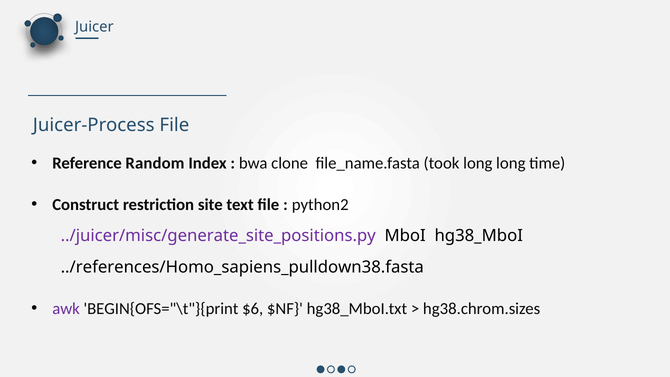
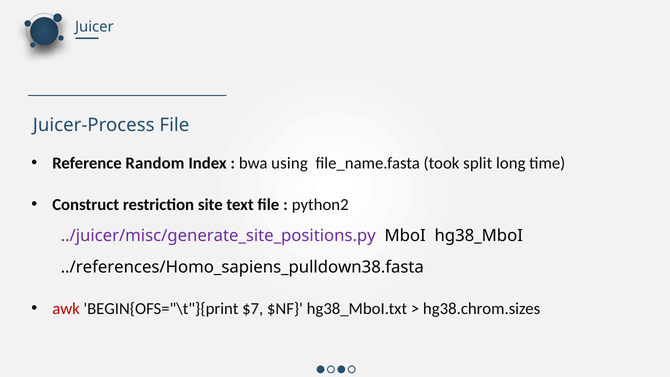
clone: clone -> using (290, 163)
took long: long -> split (478, 163)
awk colour: purple -> red (66, 308)
$6: $6 -> $7 (253, 308)
